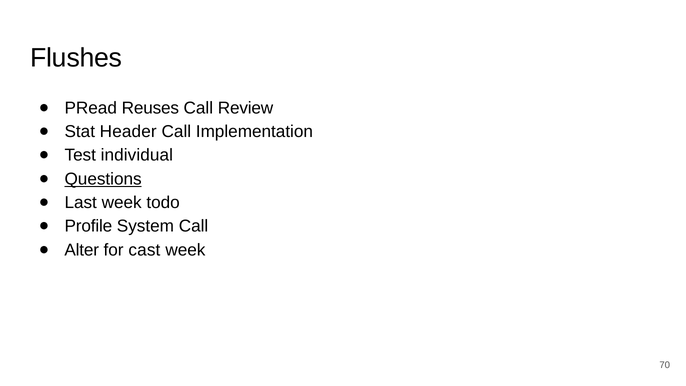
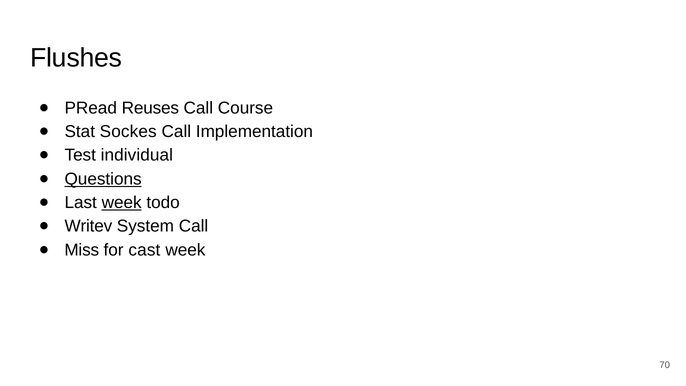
Review: Review -> Course (245, 108)
Header: Header -> Sockes (128, 132)
week underline: none -> present (122, 203)
Profile: Profile -> Writev (88, 226)
Alter: Alter -> Miss (82, 250)
